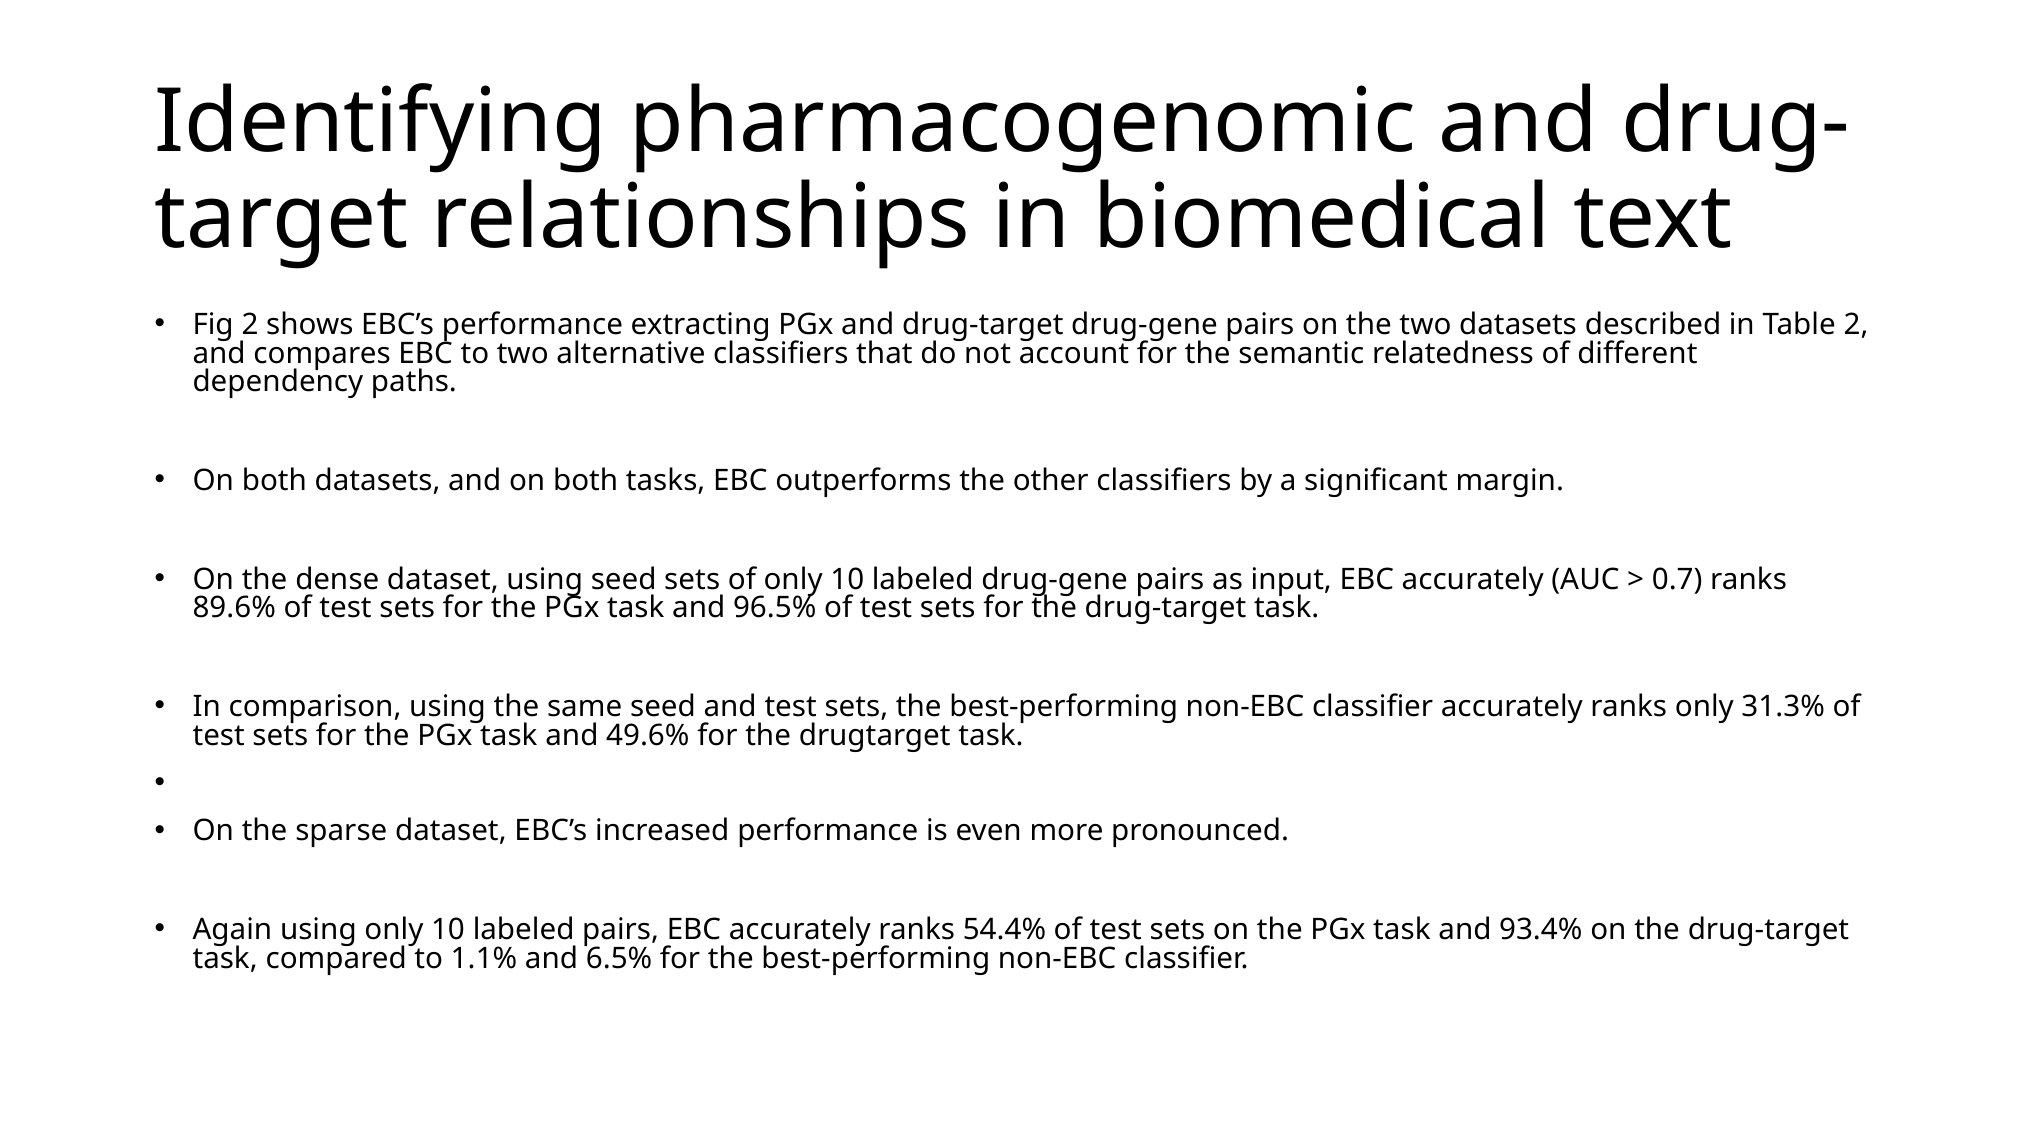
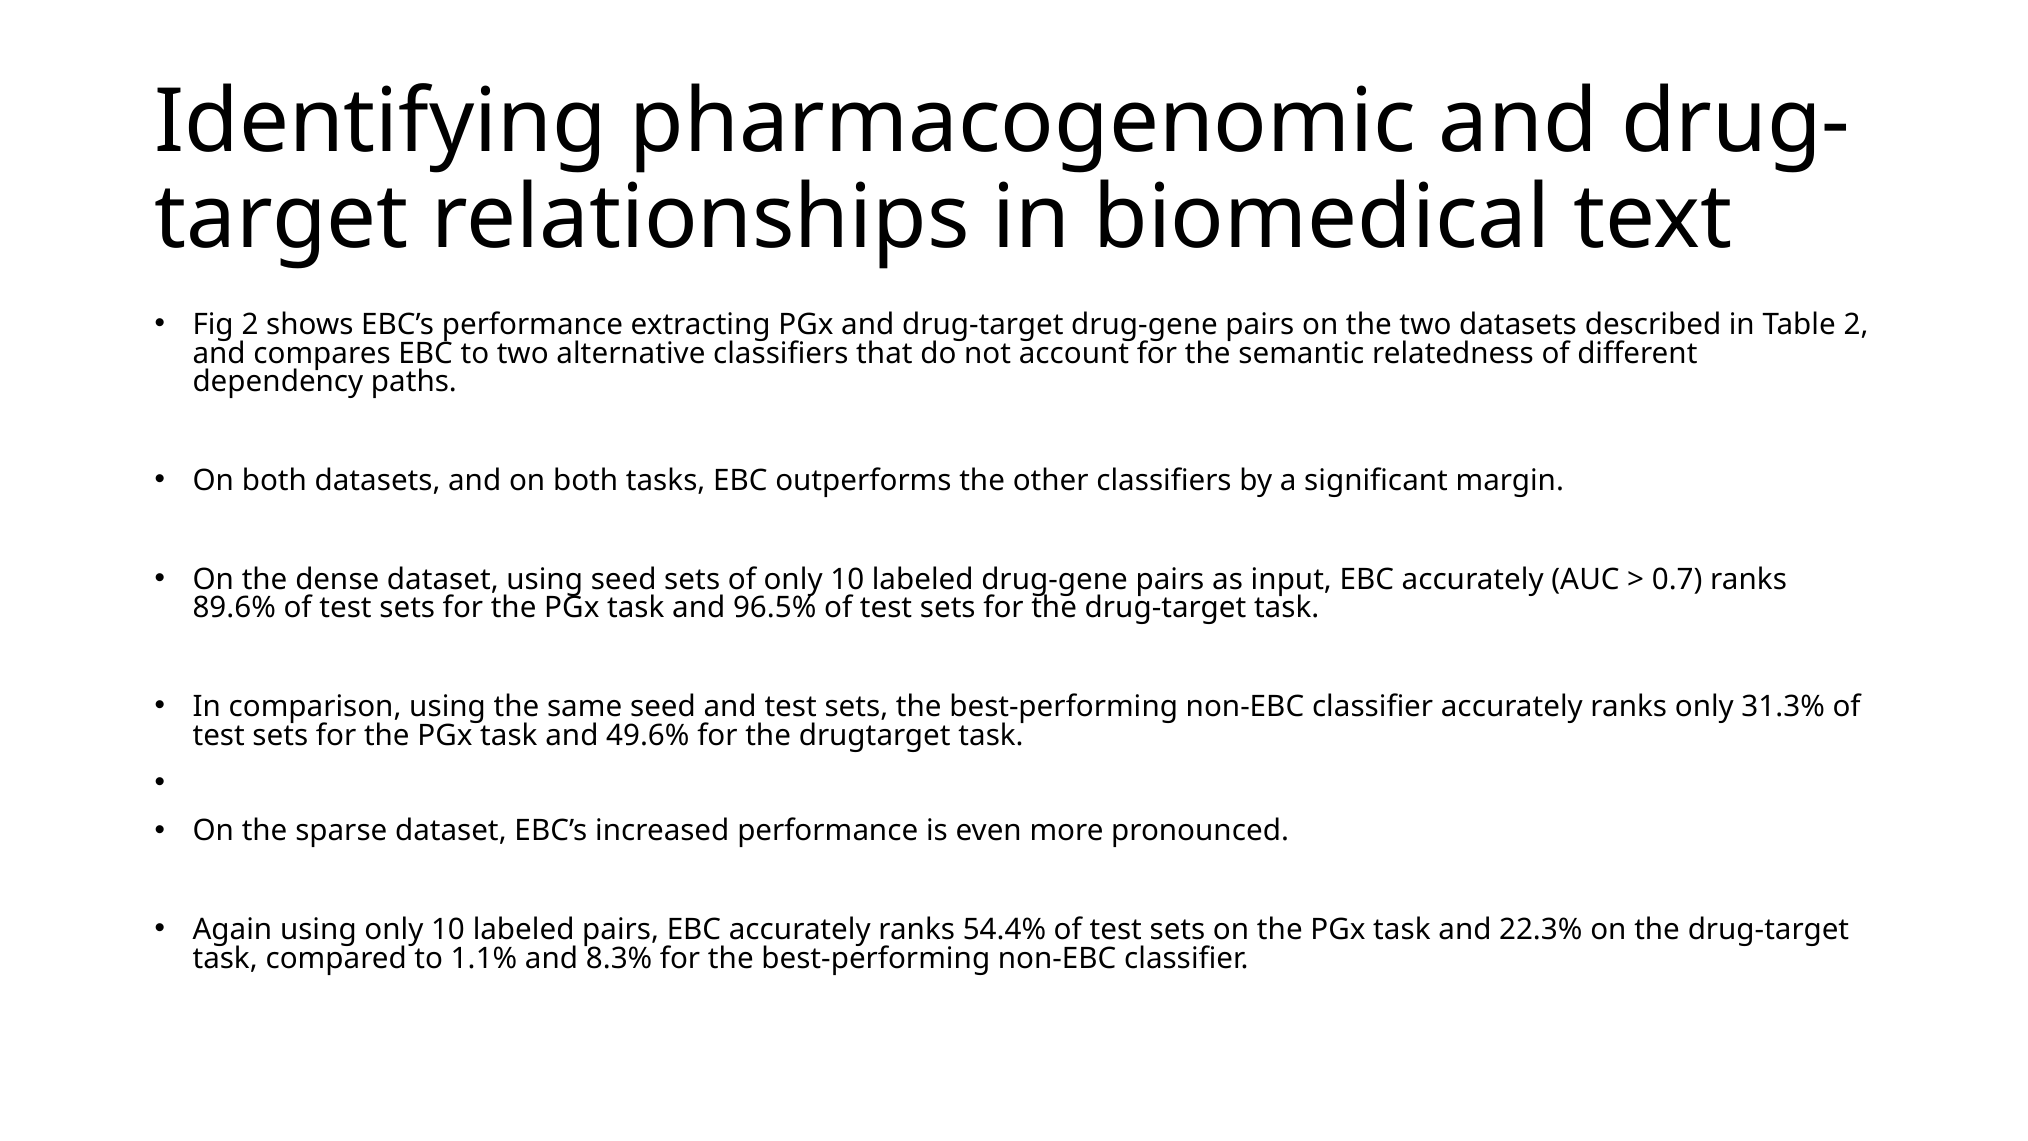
93.4%: 93.4% -> 22.3% (1541, 929)
6.5%: 6.5% -> 8.3% (619, 958)
